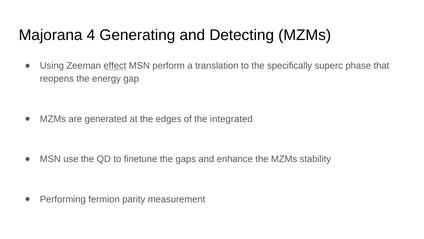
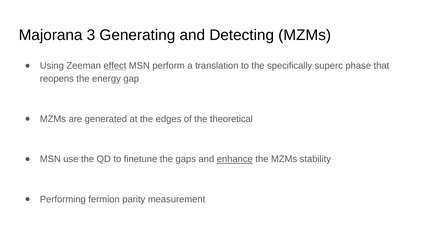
4: 4 -> 3 (91, 35)
integrated: integrated -> theoretical (231, 119)
enhance underline: none -> present (235, 159)
